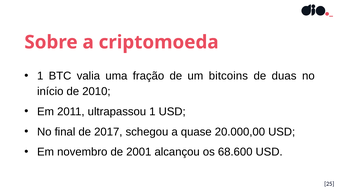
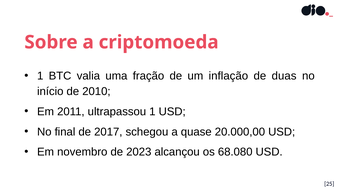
bitcoins: bitcoins -> inflação (228, 76)
2001: 2001 -> 2023 (139, 152)
68.600: 68.600 -> 68.080 (235, 152)
